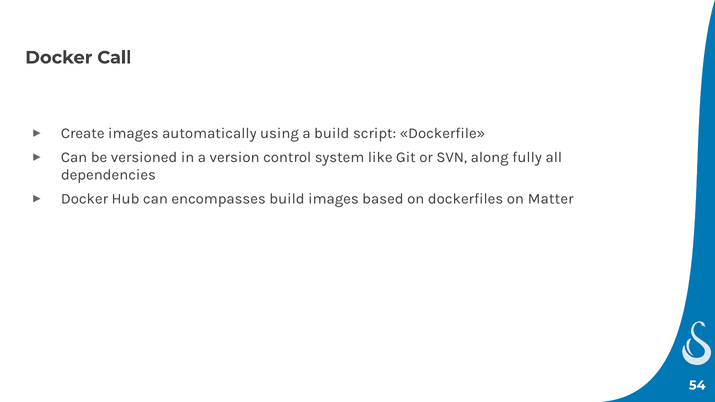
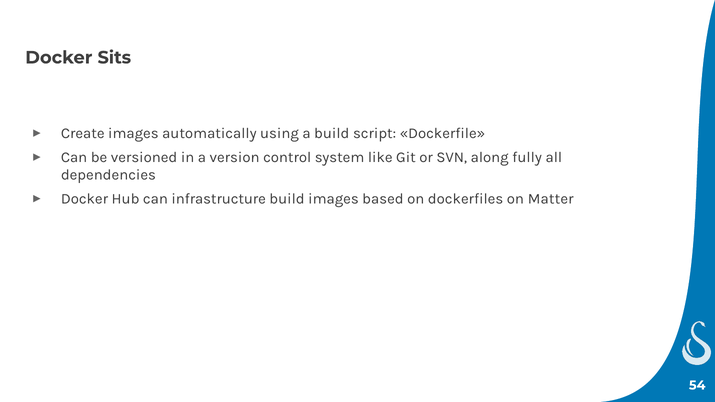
Call: Call -> Sits (114, 58)
encompasses: encompasses -> infrastructure (219, 199)
